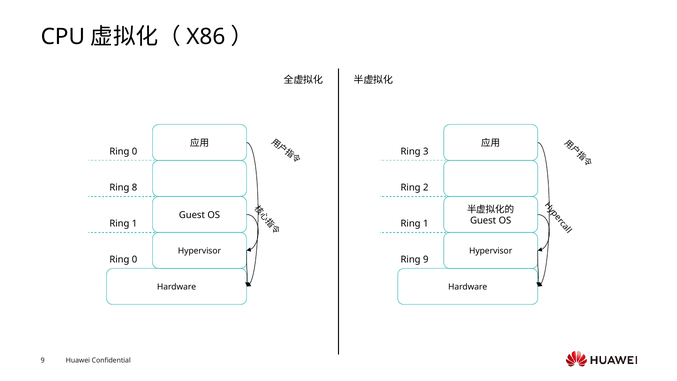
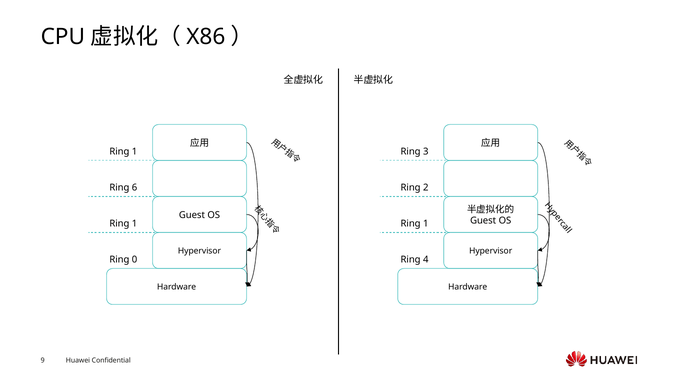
0: 0 -> 1 (135, 152)
8: 8 -> 6 (135, 188)
Ring 9: 9 -> 4 (426, 260)
